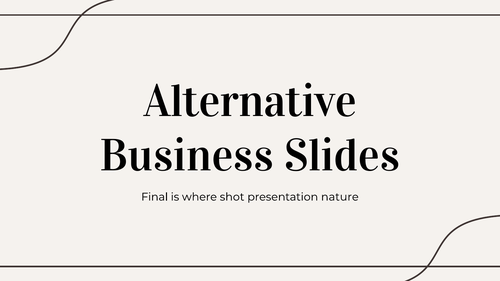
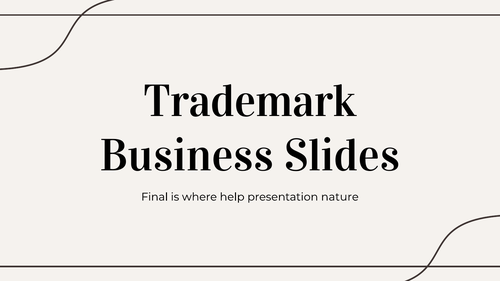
Alternative: Alternative -> Trademark (250, 102)
shot: shot -> help (232, 197)
